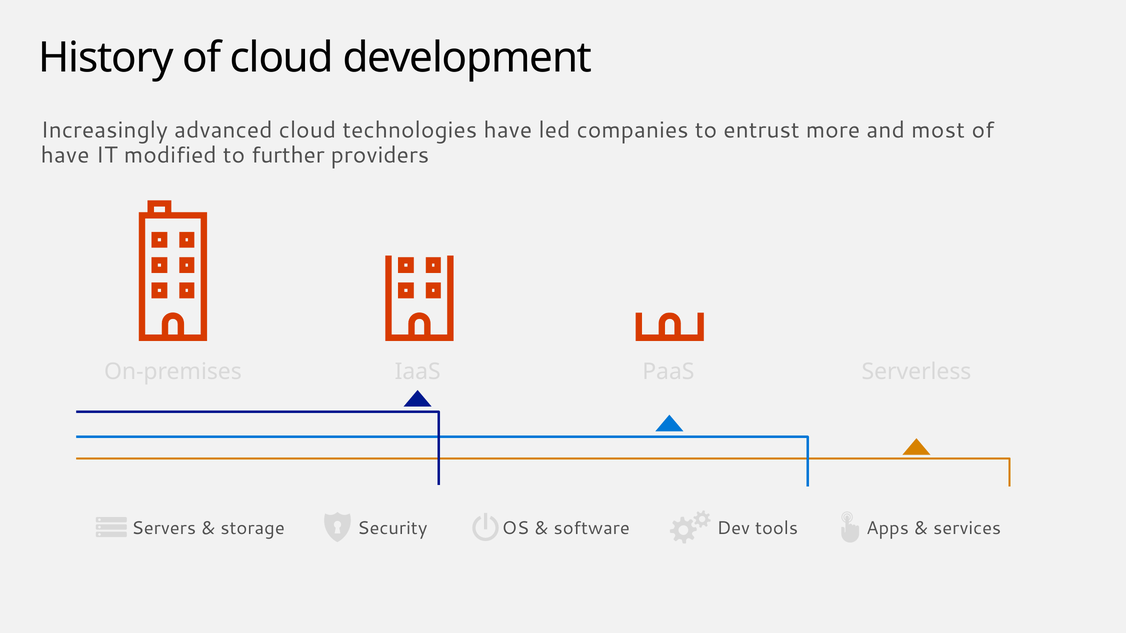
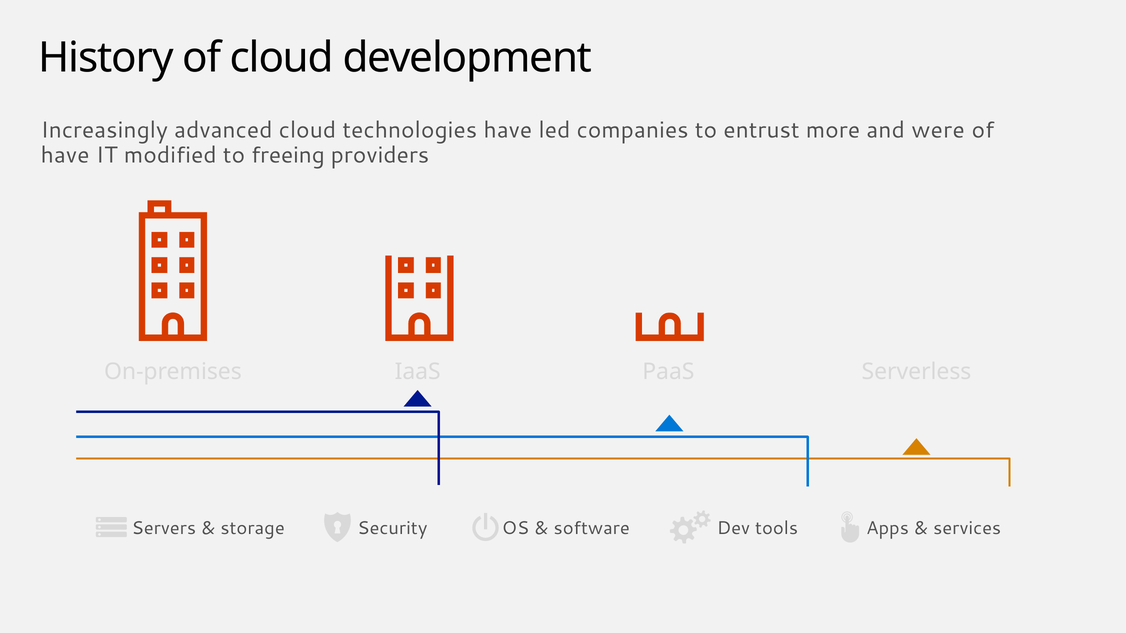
most: most -> were (938, 130)
further: further -> freeing (288, 155)
